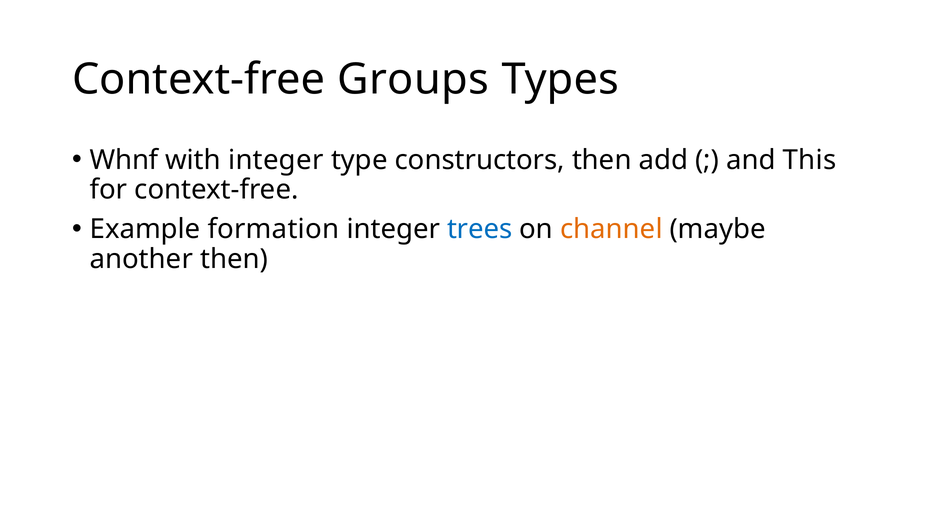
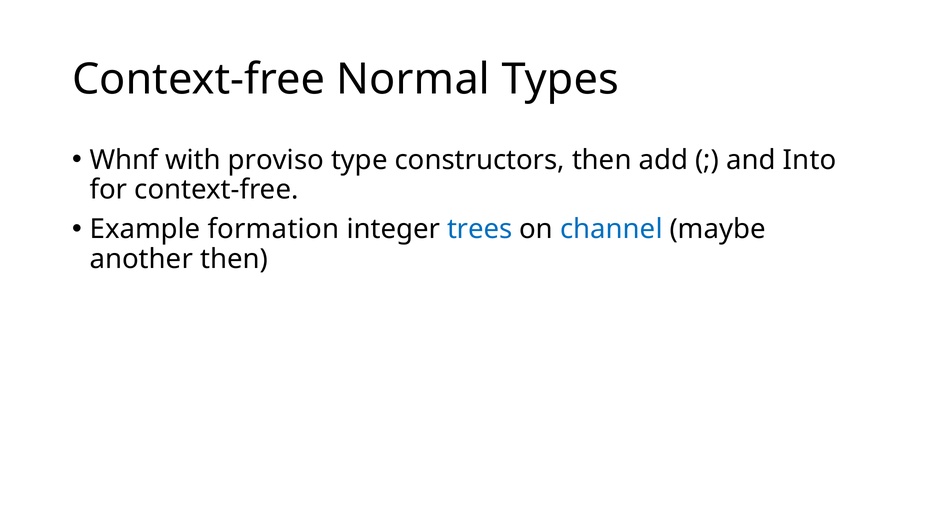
Groups: Groups -> Normal (413, 79)
with integer: integer -> proviso (276, 160)
This: This -> Into (810, 160)
channel colour: orange -> blue (611, 229)
